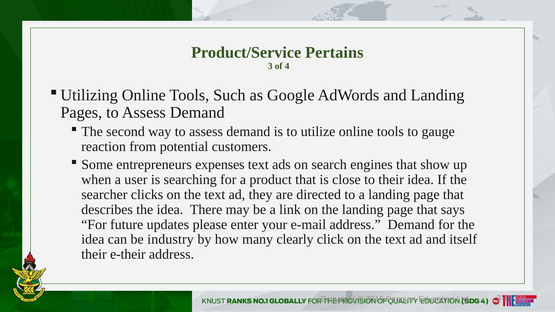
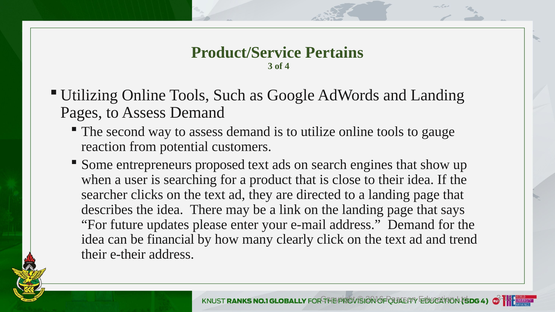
expenses: expenses -> proposed (220, 165)
industry: industry -> financial (171, 240)
itself: itself -> trend (463, 240)
